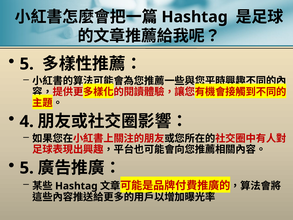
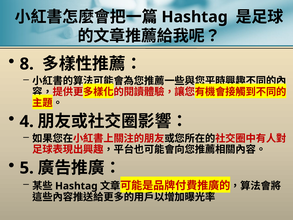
5: 5 -> 8 (27, 64)
